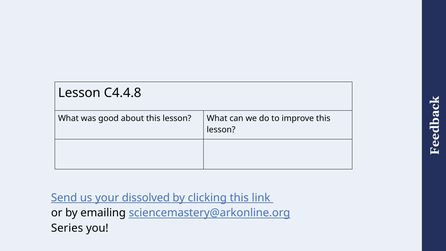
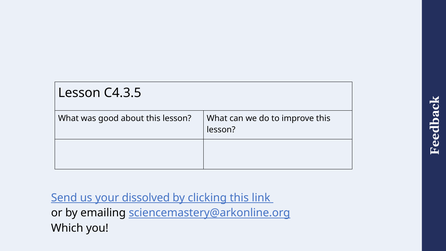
C4.4.8: C4.4.8 -> C4.3.5 (123, 93)
Series: Series -> Which (67, 228)
